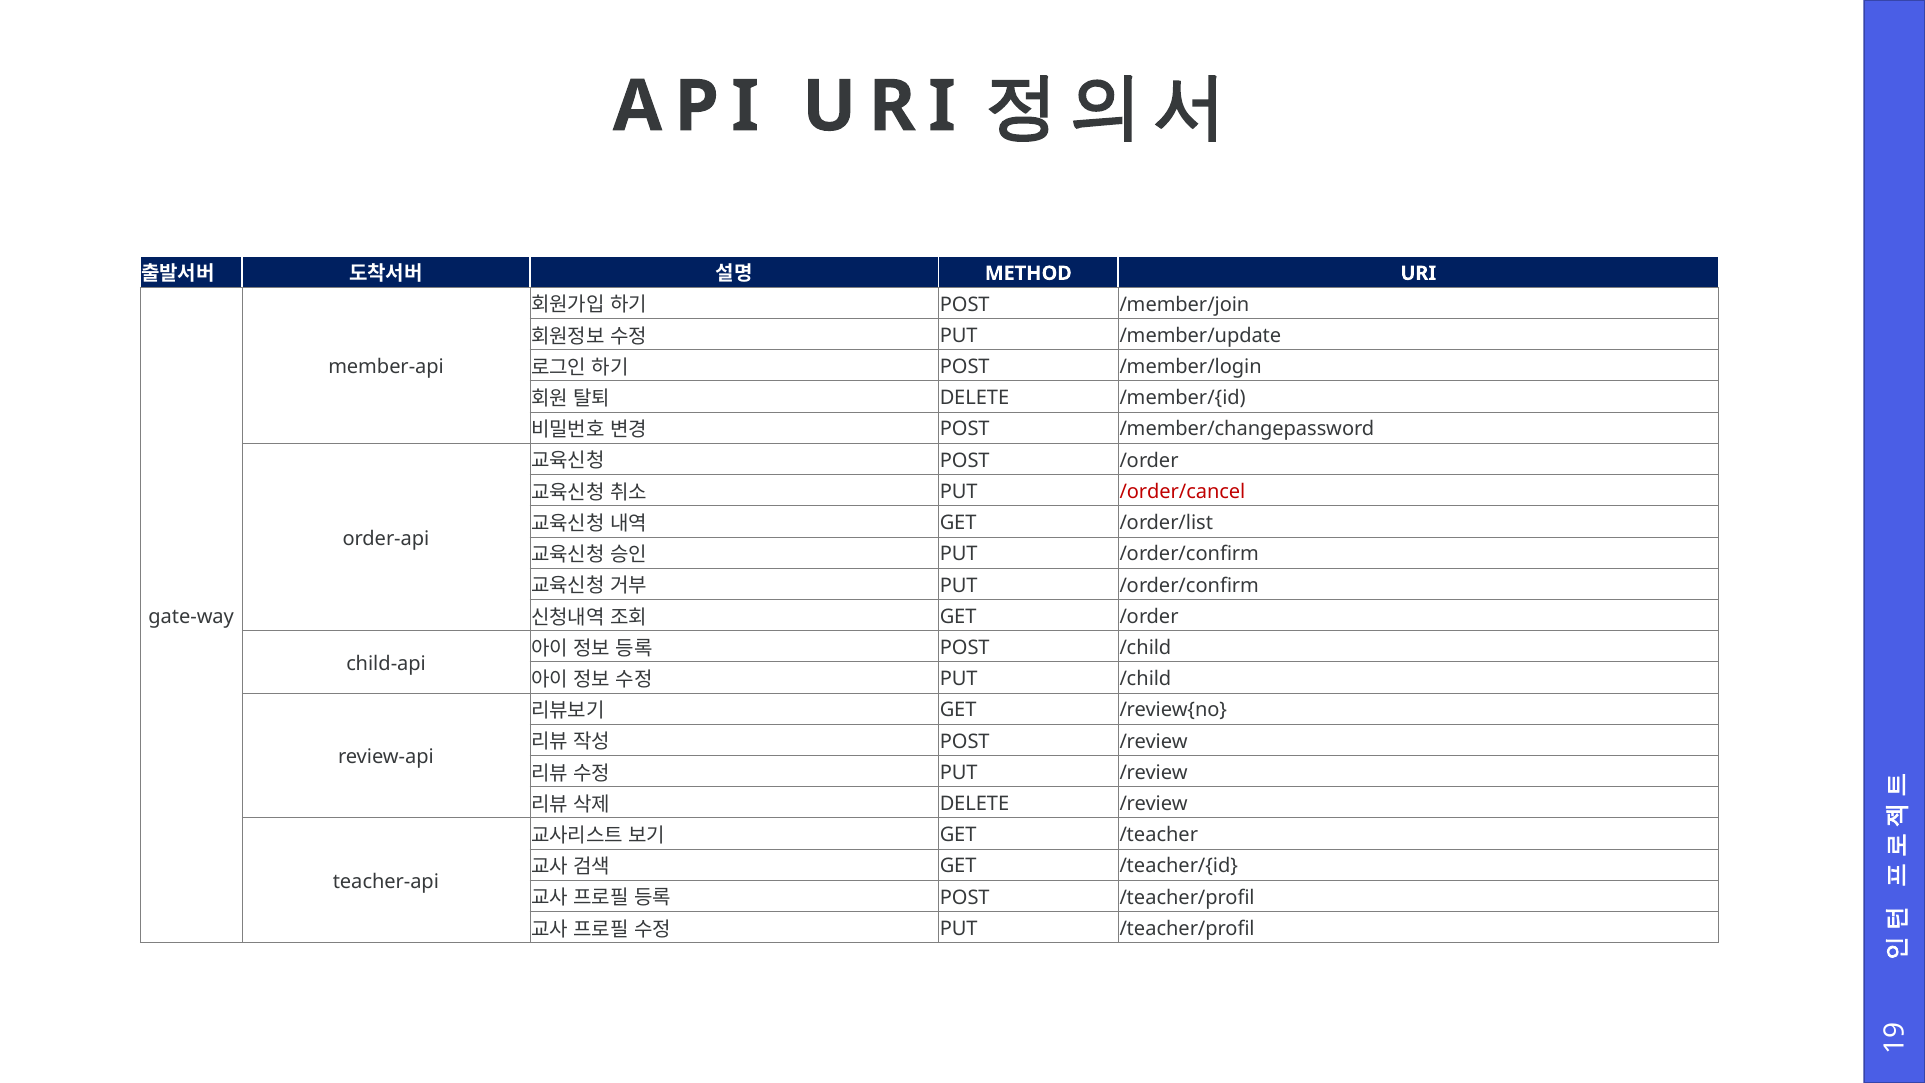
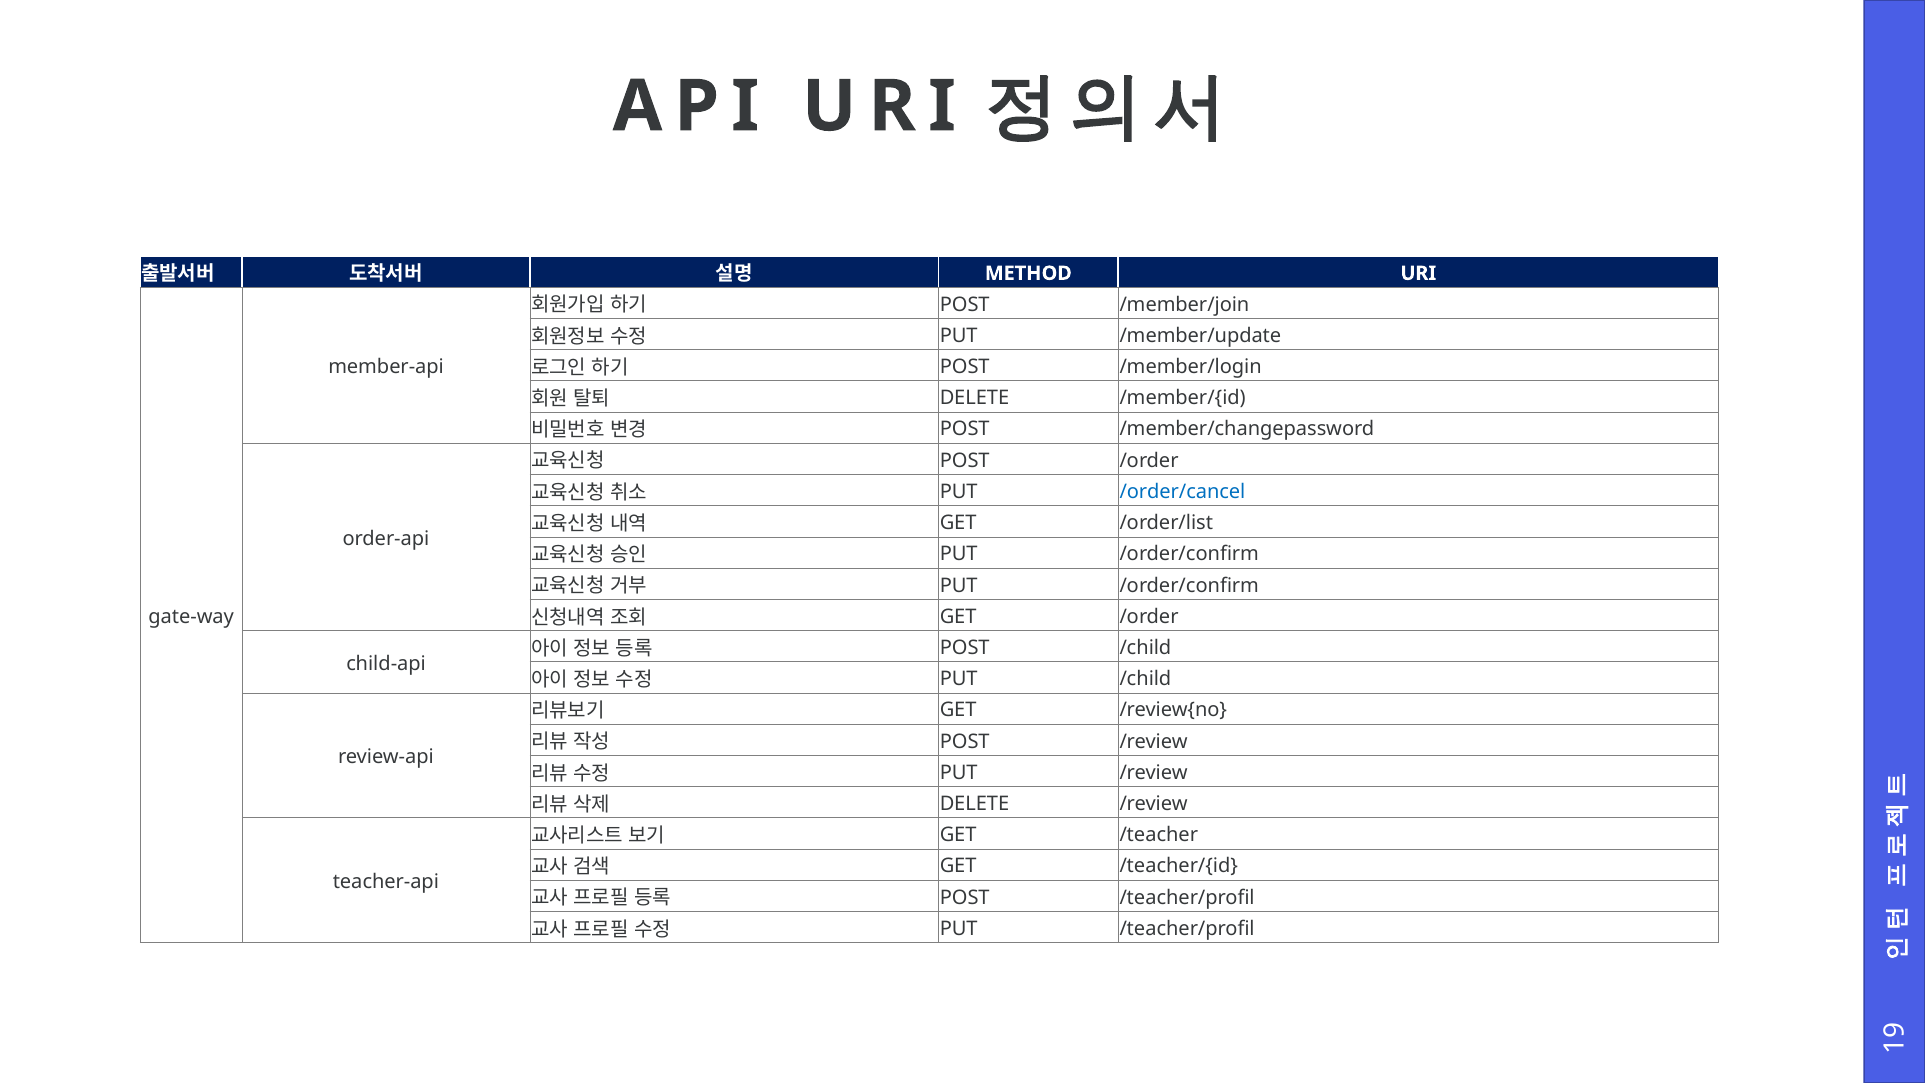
/order/cancel colour: red -> blue (1182, 492)
